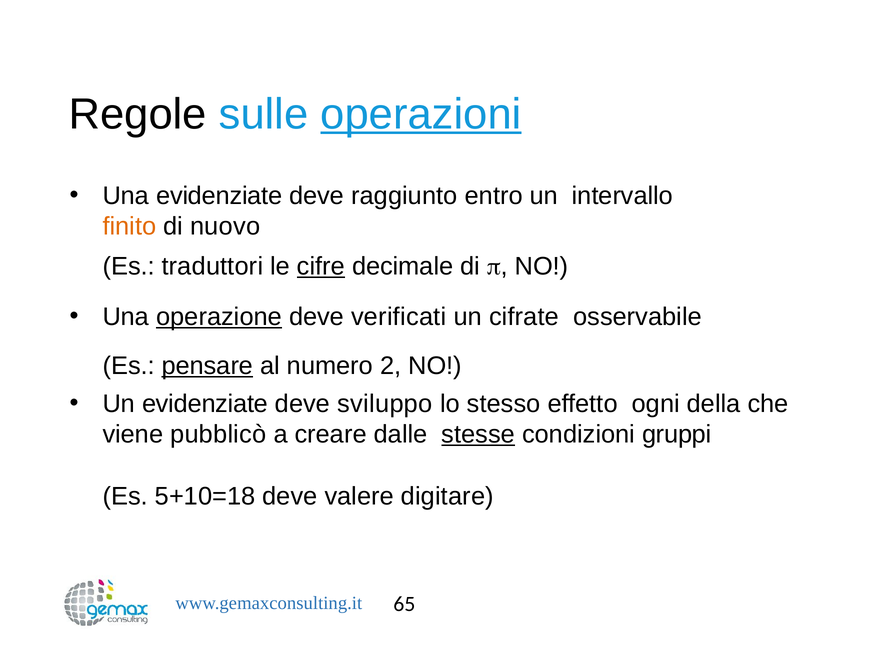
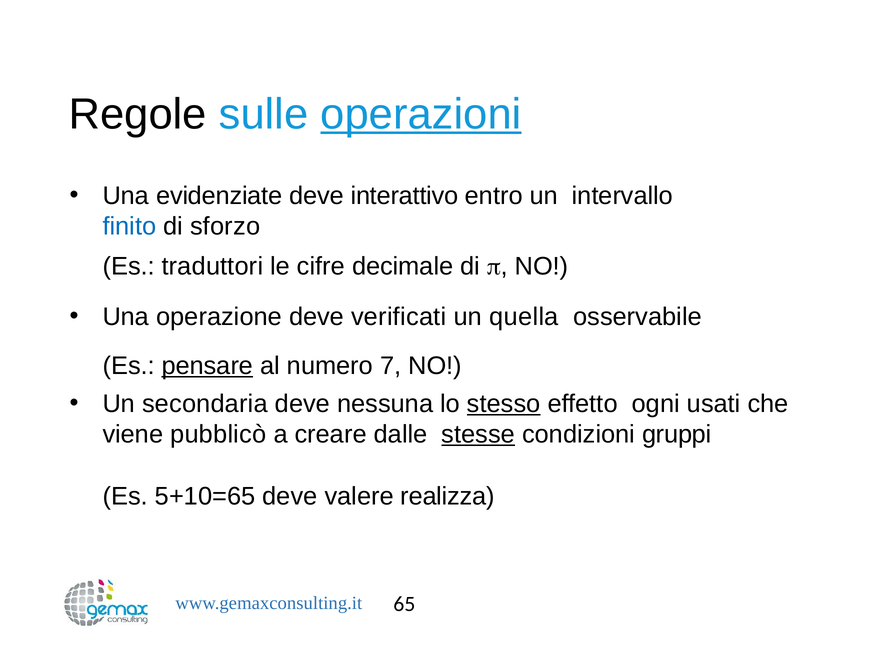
raggiunto: raggiunto -> interattivo (405, 196)
finito colour: orange -> blue (129, 227)
nuovo: nuovo -> sforzo (225, 227)
cifre underline: present -> none (321, 266)
operazione underline: present -> none (219, 317)
cifrate: cifrate -> quella (524, 317)
2: 2 -> 7 (391, 366)
Un evidenziate: evidenziate -> secondaria (205, 404)
sviluppo: sviluppo -> nessuna (385, 404)
stesso underline: none -> present (504, 404)
della: della -> usati (714, 404)
5+10=18: 5+10=18 -> 5+10=65 (205, 496)
digitare: digitare -> realizza (448, 496)
